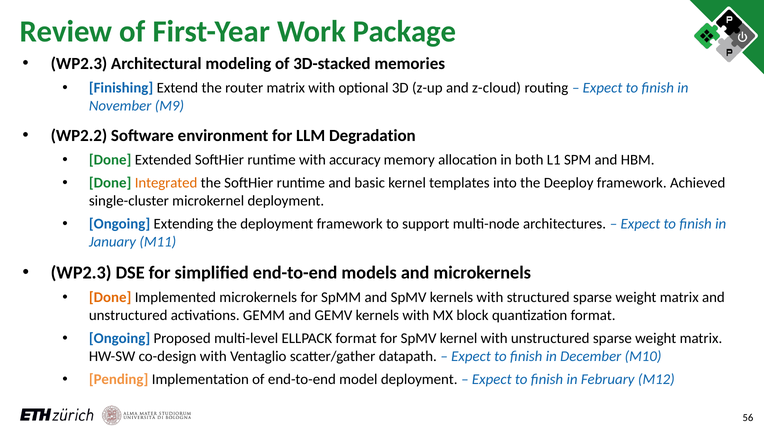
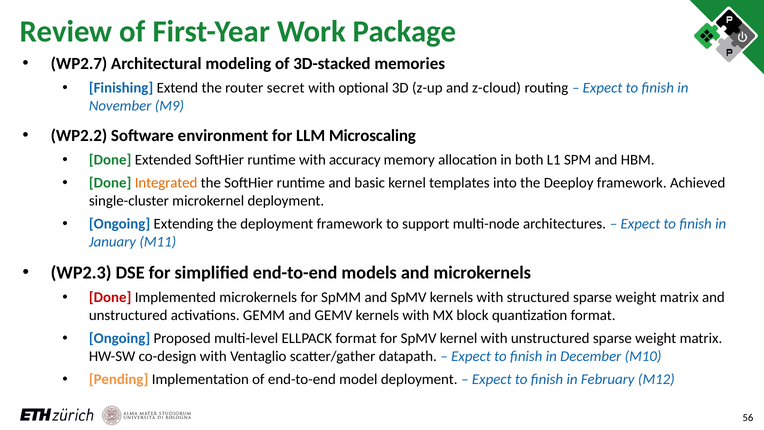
WP2.3: WP2.3 -> WP2.7 (79, 64)
router matrix: matrix -> secret (286, 88)
Degradation: Degradation -> Microscaling (372, 136)
Done colour: orange -> red (110, 297)
